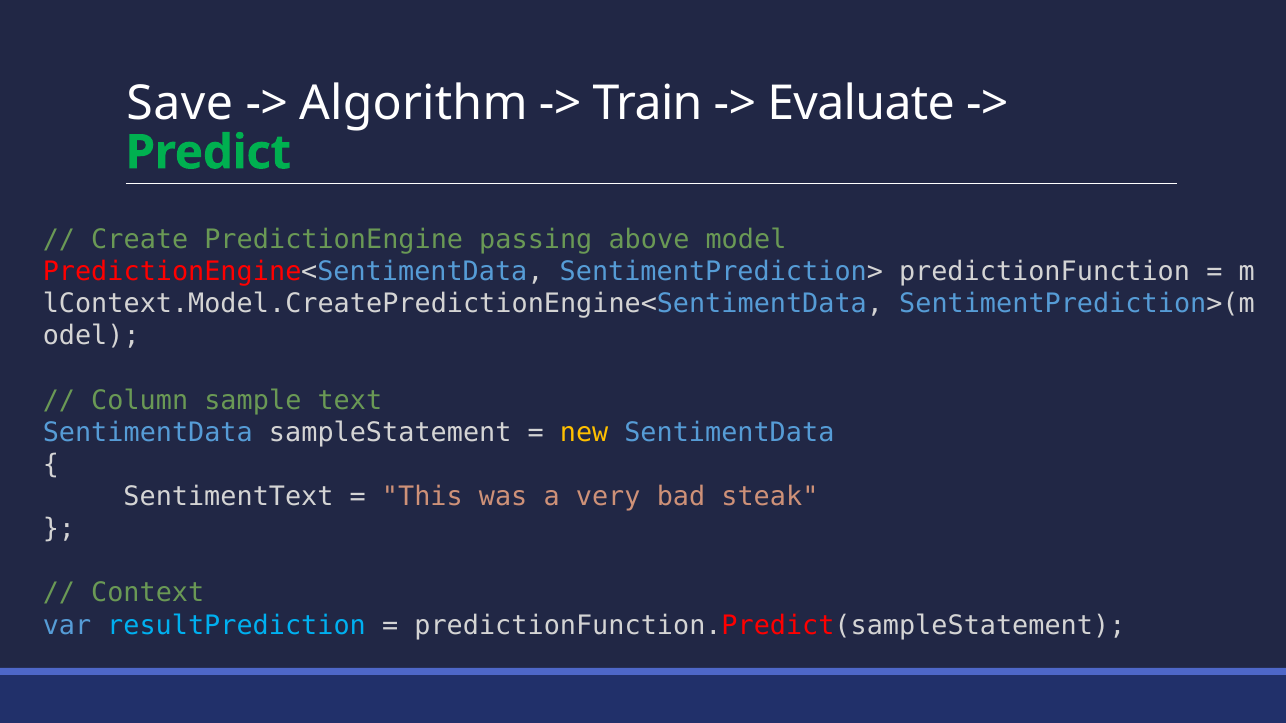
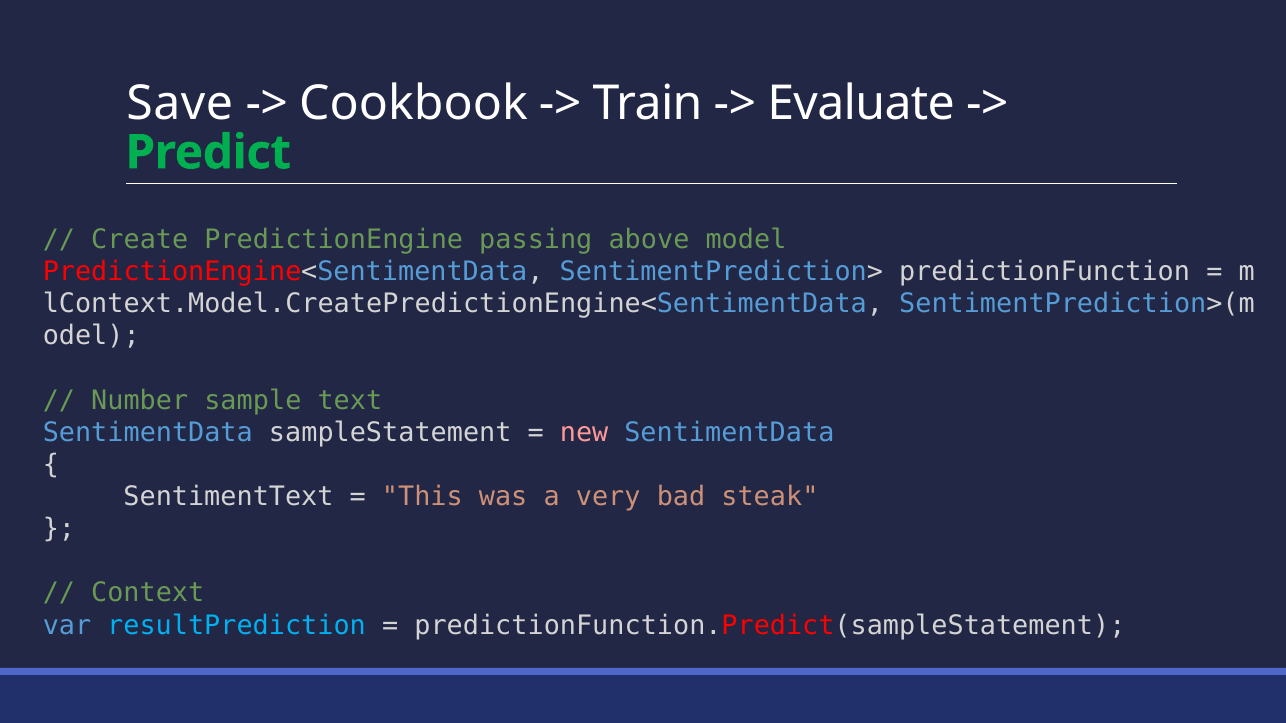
Algorithm: Algorithm -> Cookbook (413, 103)
Column: Column -> Number (140, 400)
new colour: yellow -> pink (584, 433)
